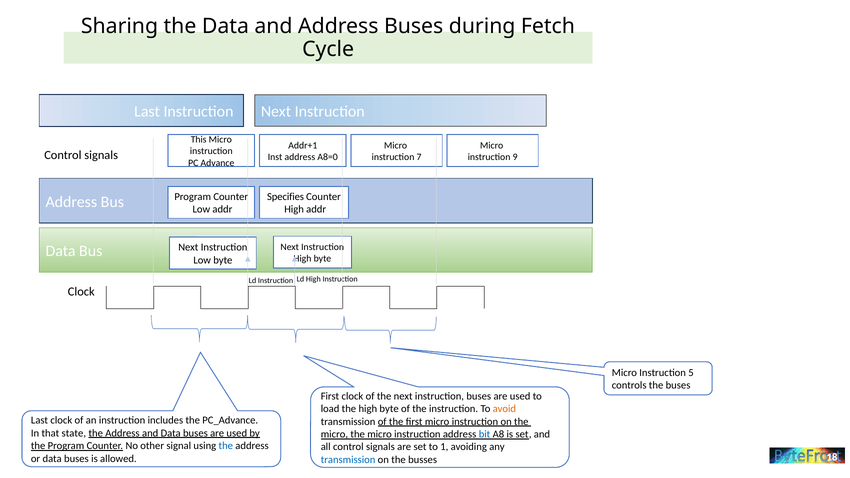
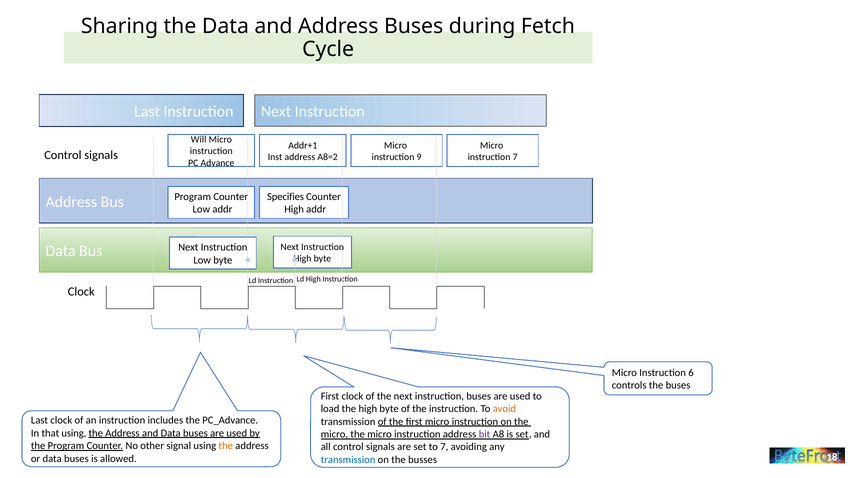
This: This -> Will (199, 140)
A8=0: A8=0 -> A8=2 (328, 157)
7: 7 -> 9 (419, 157)
instruction 9: 9 -> 7 (515, 157)
5: 5 -> 6 (691, 373)
that state: state -> using (74, 433)
bit colour: blue -> purple (485, 434)
the colour: blue -> orange (226, 446)
to 1: 1 -> 7 (444, 447)
